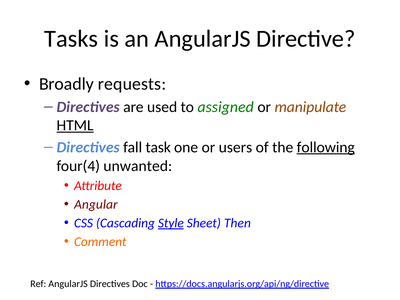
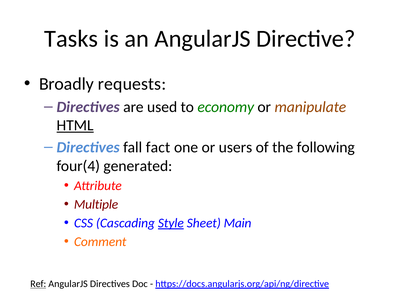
assigned: assigned -> economy (226, 107)
task: task -> fact (158, 147)
following underline: present -> none (326, 147)
unwanted: unwanted -> generated (138, 166)
Angular: Angular -> Multiple (96, 204)
Then: Then -> Main (238, 223)
Ref underline: none -> present (38, 284)
